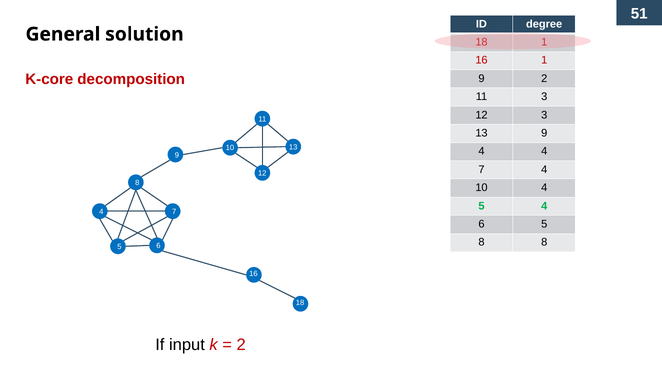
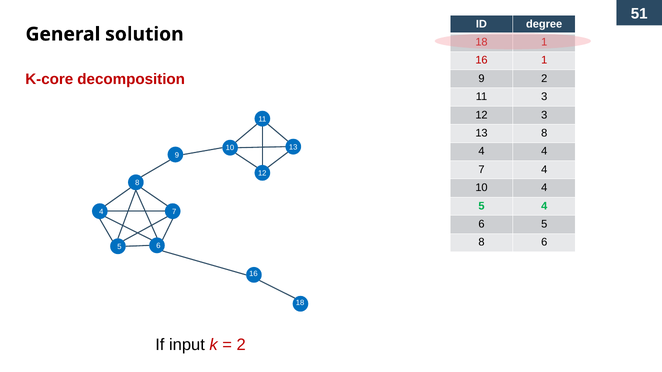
13 9: 9 -> 8 (544, 133)
8 8: 8 -> 6 (544, 243)
